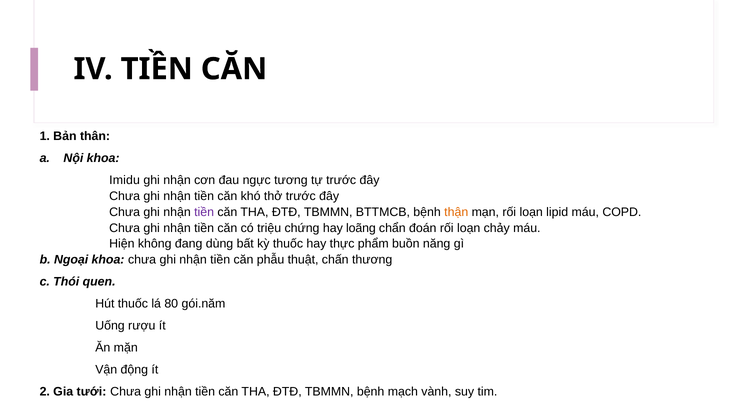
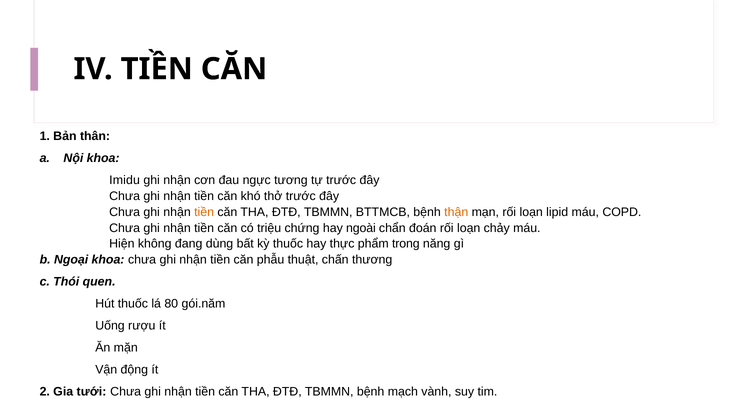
tiền colour: purple -> orange (204, 212)
loãng: loãng -> ngoài (361, 228)
buồn: buồn -> trong (406, 244)
